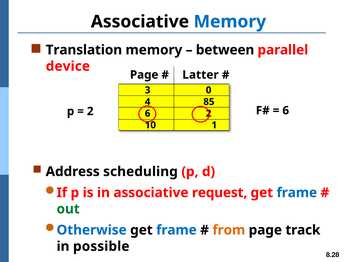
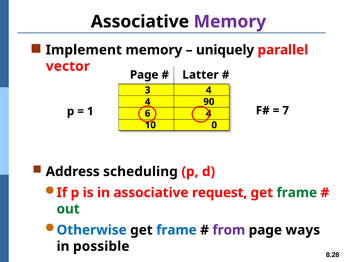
Memory colour: blue -> purple (230, 22)
Translation: Translation -> Implement (84, 50)
between: between -> uniquely (225, 50)
device: device -> vector (68, 66)
0: 0 -> 4 (209, 90)
85: 85 -> 90 (209, 102)
2: 2 -> 1 (90, 111)
6: 6 -> 7 (286, 110)
6 2: 2 -> 4 (209, 113)
1: 1 -> 0 (214, 125)
frame colour: blue -> green (297, 192)
from colour: orange -> purple (229, 230)
track: track -> ways (303, 230)
